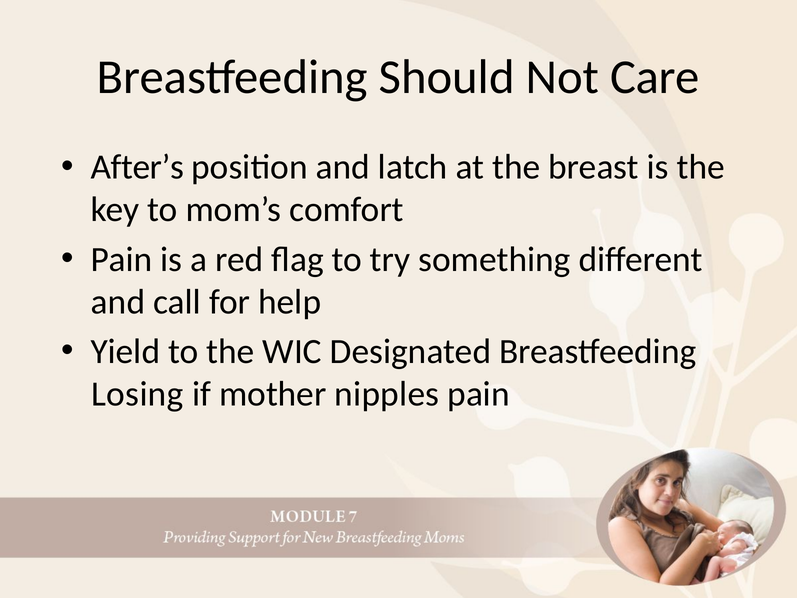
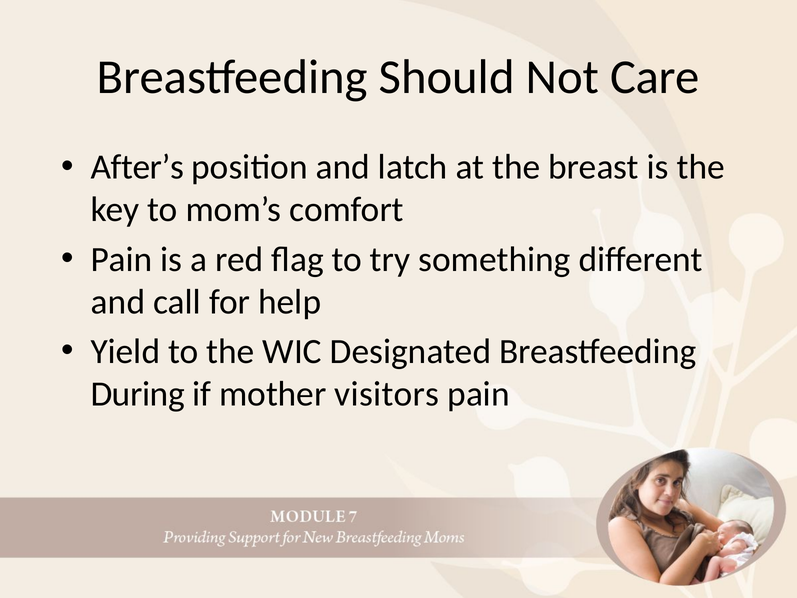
Losing: Losing -> During (138, 394)
nipples: nipples -> visitors (387, 394)
